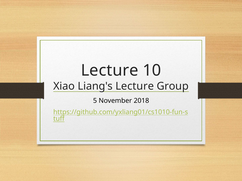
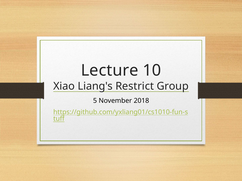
Liang's Lecture: Lecture -> Restrict (135, 86)
